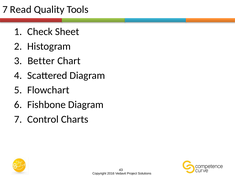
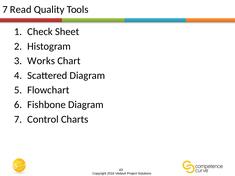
Better: Better -> Works (41, 61)
